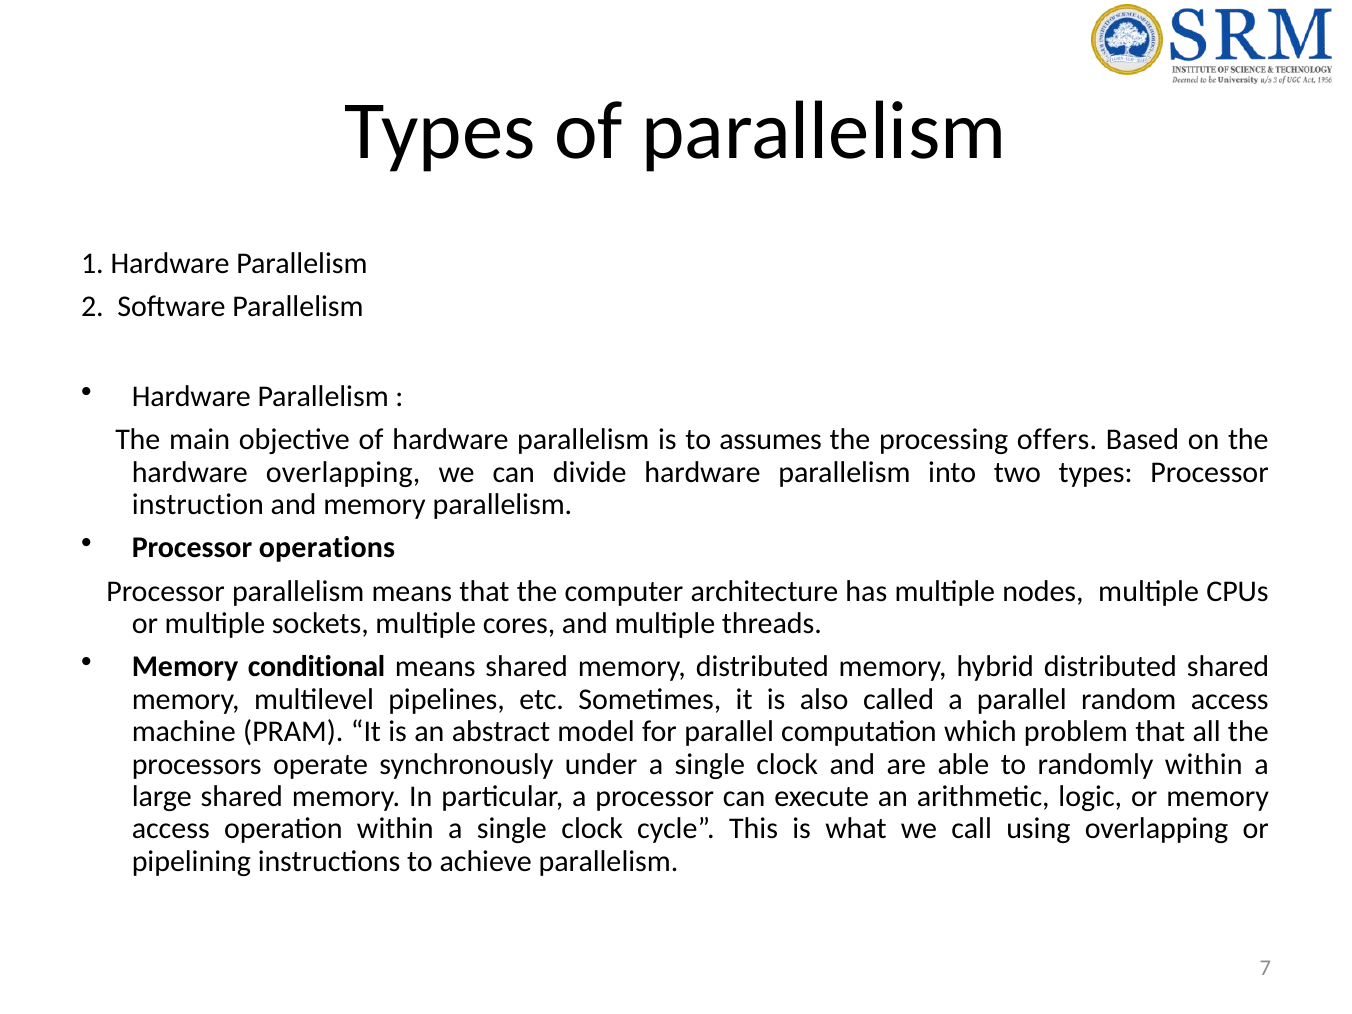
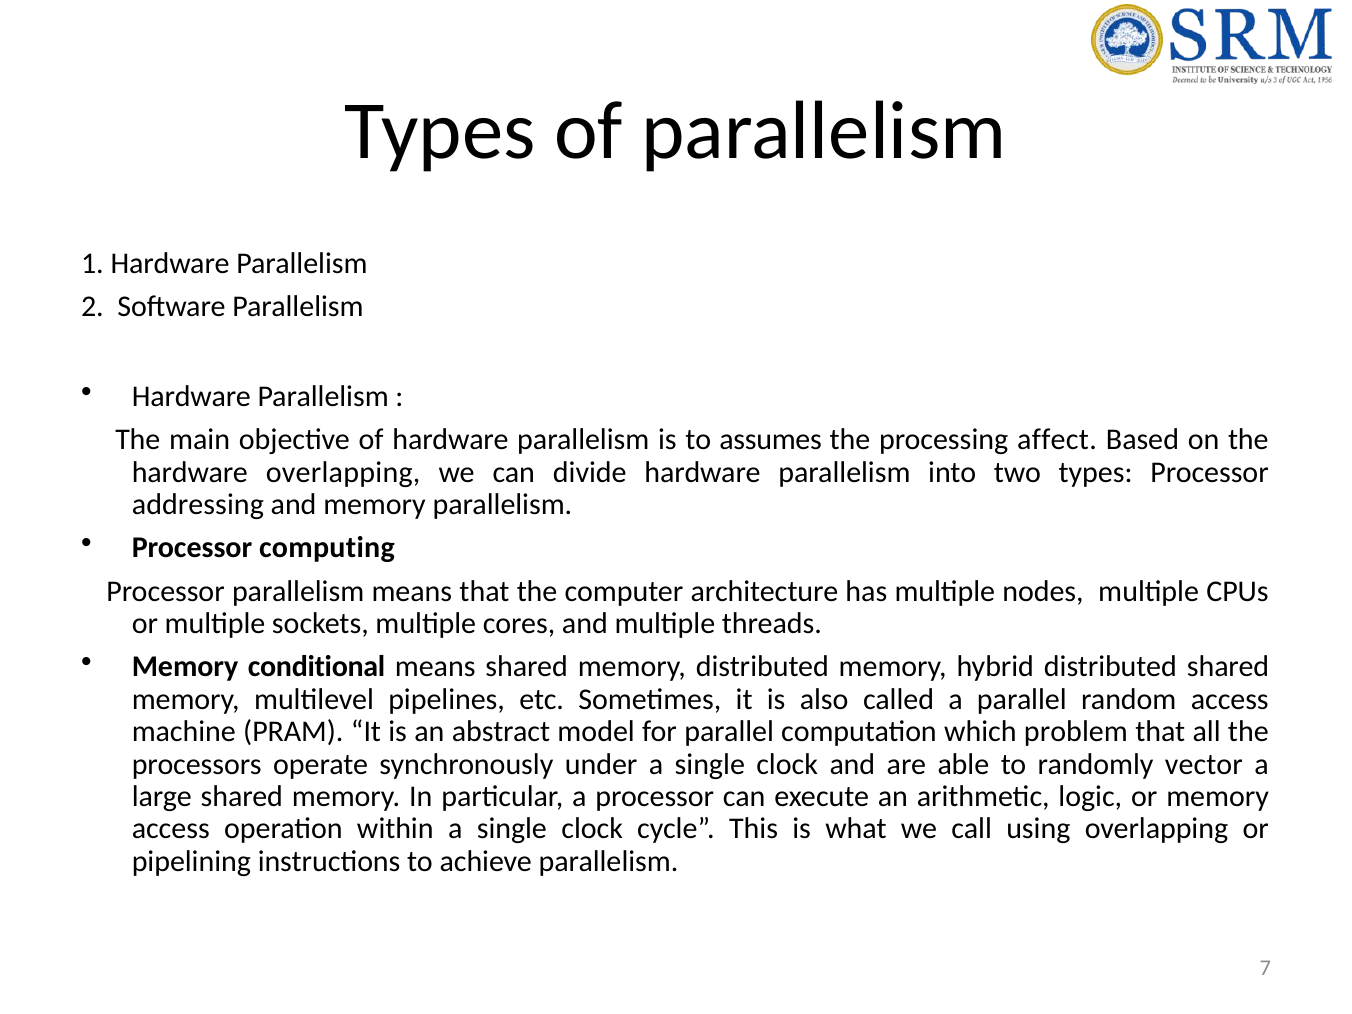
offers: offers -> affect (1057, 440)
instruction: instruction -> addressing (198, 505)
operations: operations -> computing (327, 548)
randomly within: within -> vector (1204, 764)
